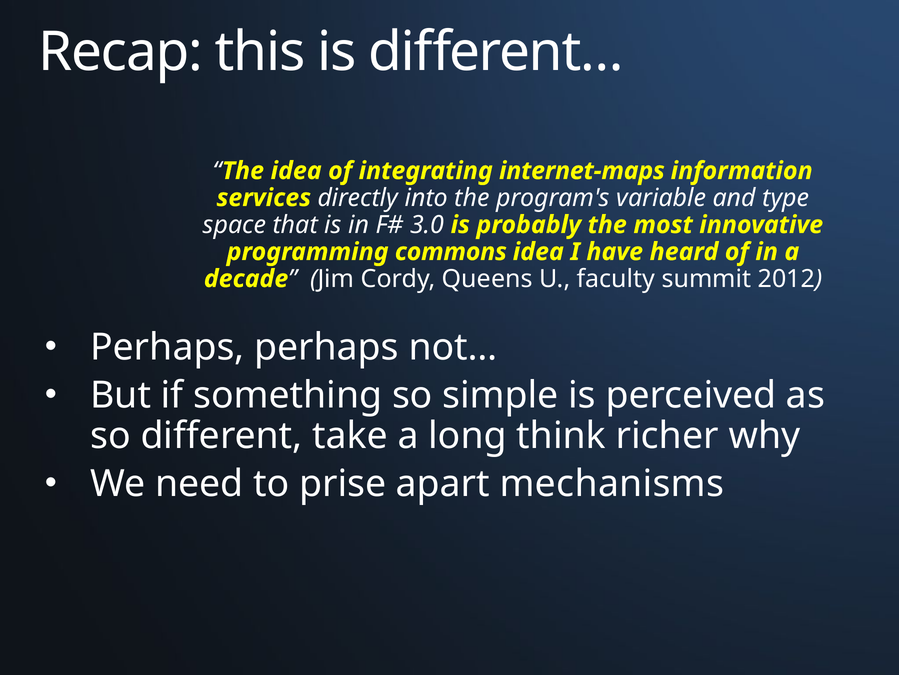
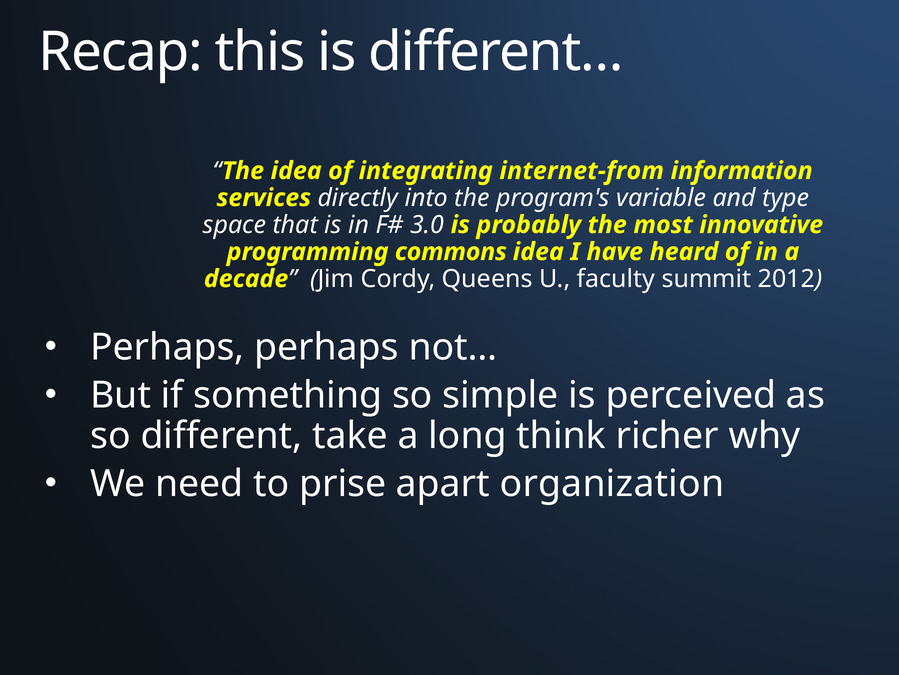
internet-maps: internet-maps -> internet-from (582, 171)
mechanisms: mechanisms -> organization (612, 483)
